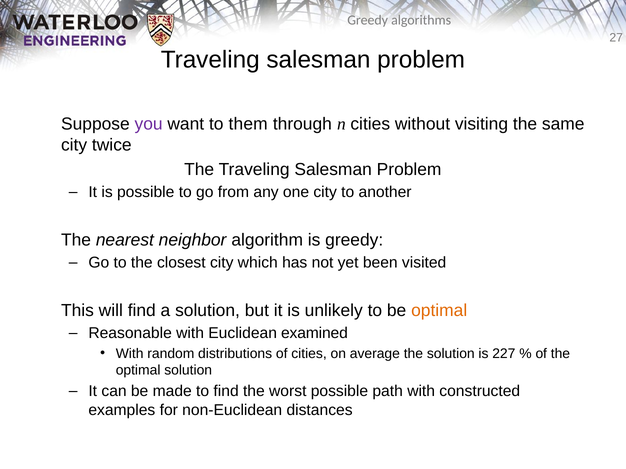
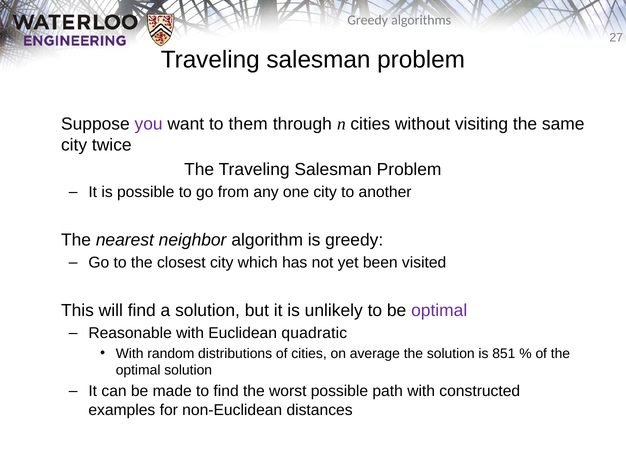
optimal colour: orange -> purple (439, 311)
examined: examined -> quadratic (314, 334)
227: 227 -> 851 (504, 354)
